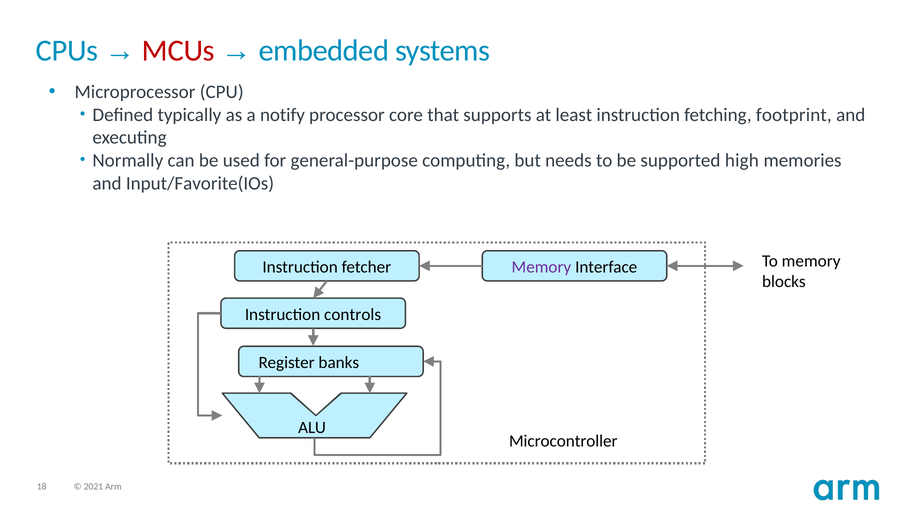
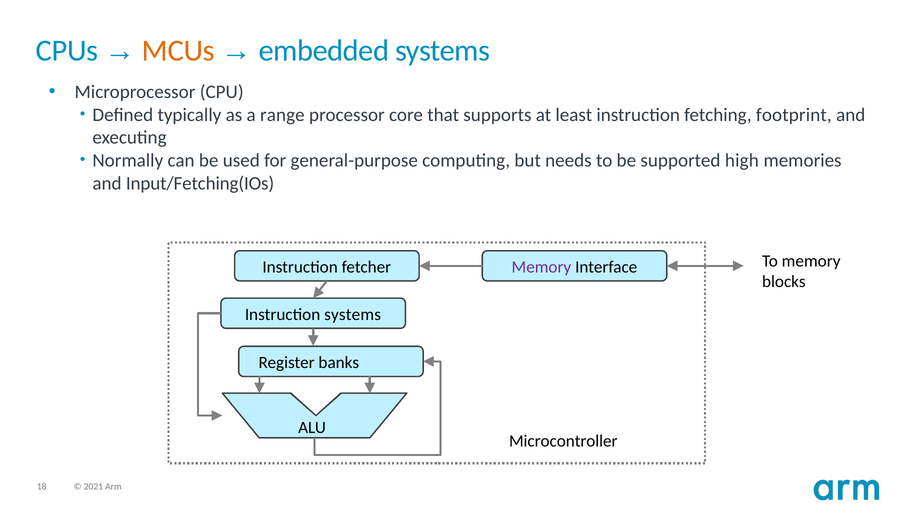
MCUs colour: red -> orange (178, 51)
notify: notify -> range (282, 115)
Input/Favorite(IOs: Input/Favorite(IOs -> Input/Fetching(IOs (200, 183)
Instruction controls: controls -> systems (353, 314)
